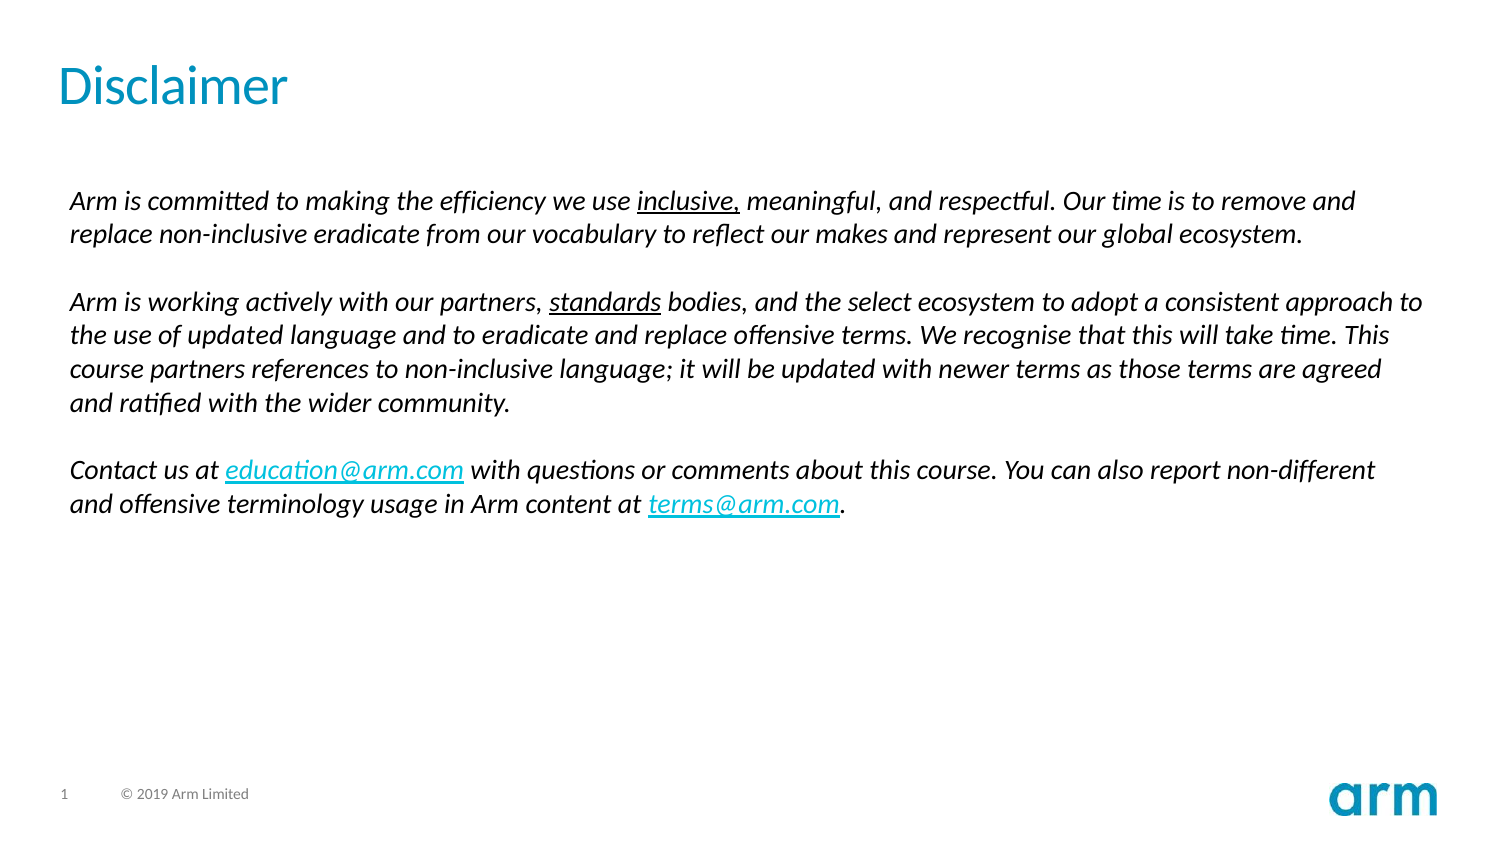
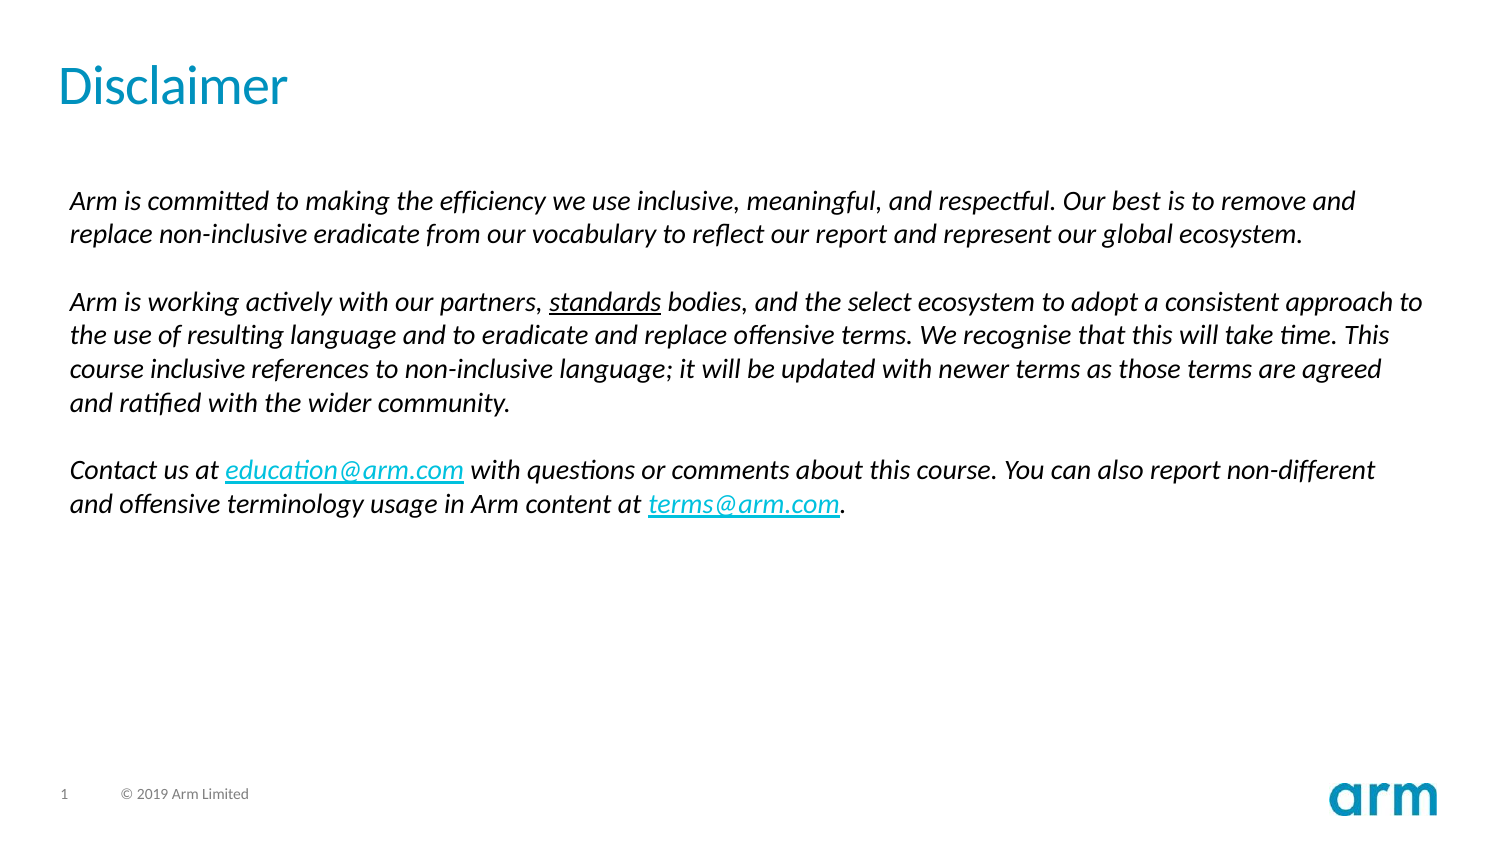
inclusive underline: present -> none (689, 201)
Our time: time -> best (1136, 201)
our makes: makes -> report (851, 235)
of updated: updated -> resulting (236, 336)
course partners: partners -> inclusive (198, 369)
